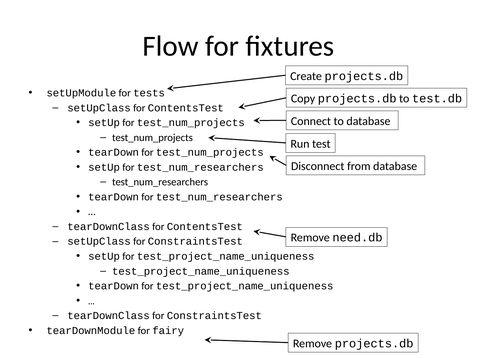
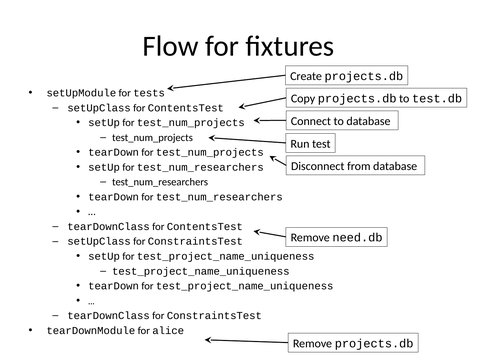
fairy: fairy -> alice (168, 330)
